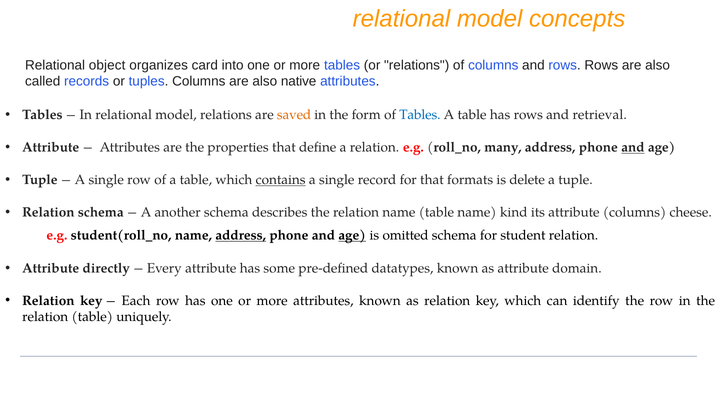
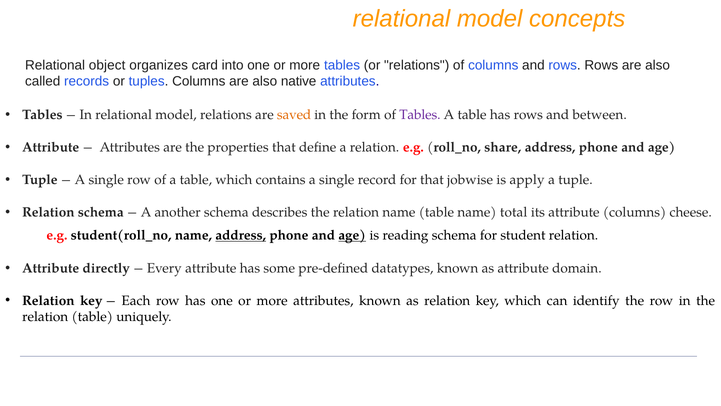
Tables colour: blue -> purple (420, 115)
retrieval: retrieval -> between (600, 115)
many: many -> share (503, 147)
and underline: present -> none (633, 147)
contains underline: present -> none (281, 180)
formats: formats -> jobwise (470, 180)
delete: delete -> apply (527, 180)
kind: kind -> total (514, 212)
omitted: omitted -> reading (406, 235)
